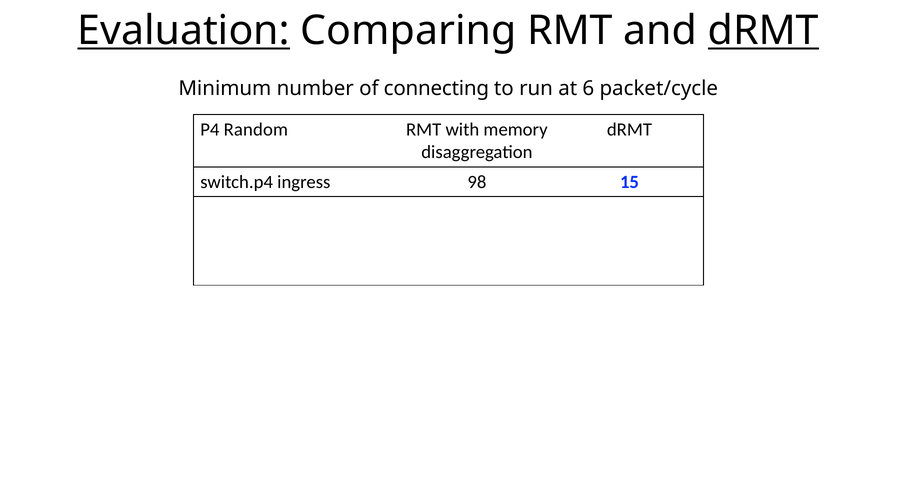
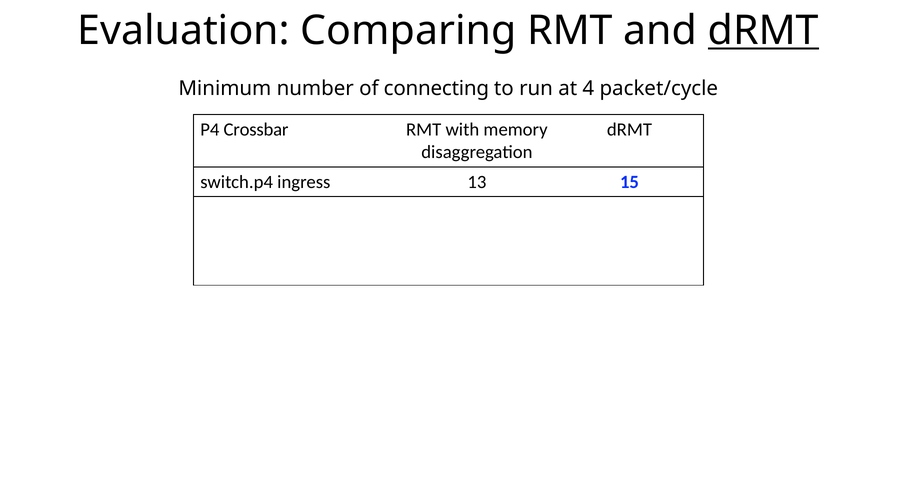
Evaluation underline: present -> none (184, 31)
6: 6 -> 4 (588, 88)
Random: Random -> Crossbar (256, 130)
98: 98 -> 13 (477, 182)
